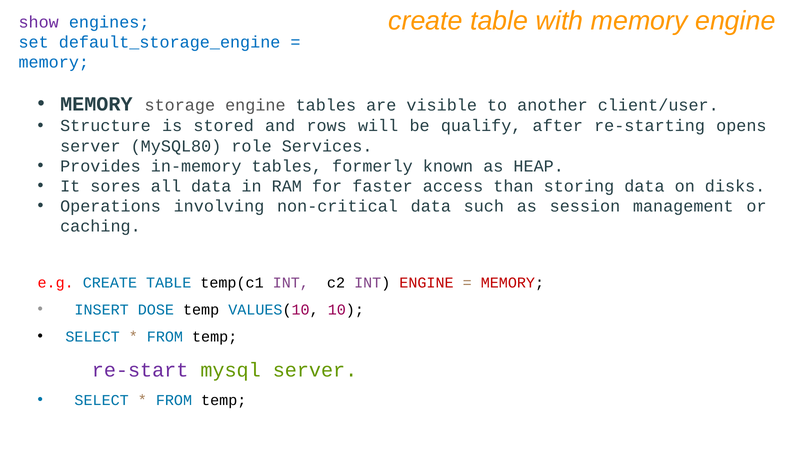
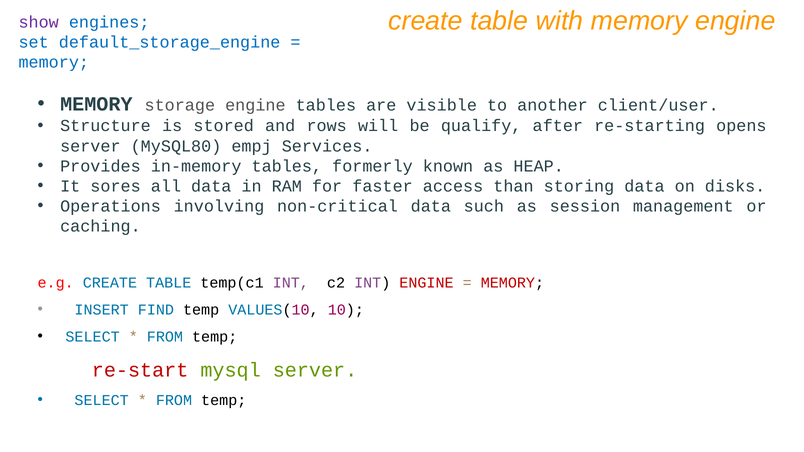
role: role -> empj (252, 146)
DOSE: DOSE -> FIND (156, 310)
re-start colour: purple -> red (140, 370)
